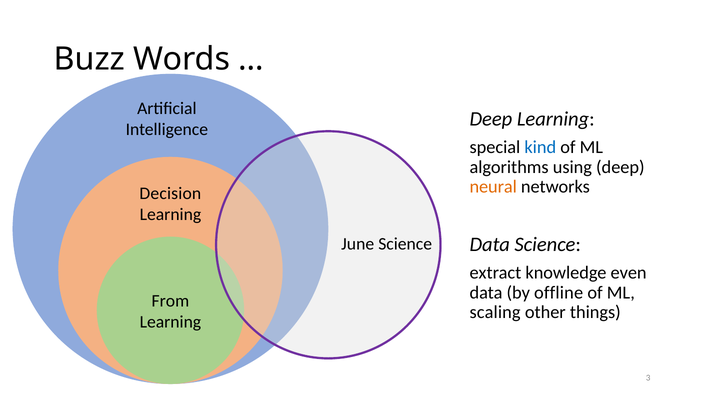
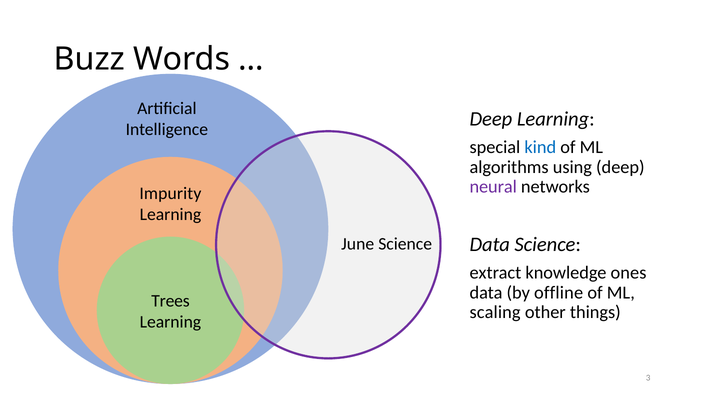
neural colour: orange -> purple (493, 187)
Decision: Decision -> Impurity (170, 193)
even: even -> ones (629, 273)
From: From -> Trees (170, 301)
